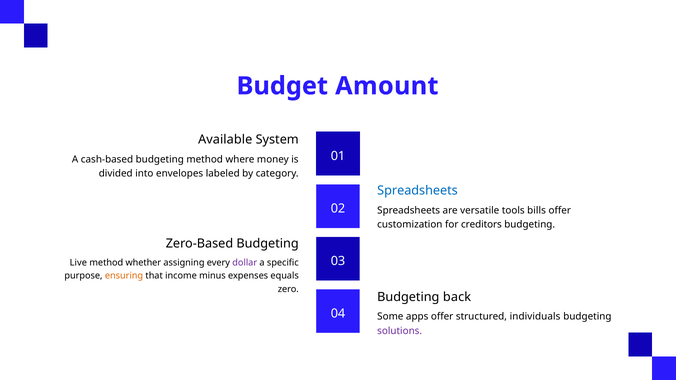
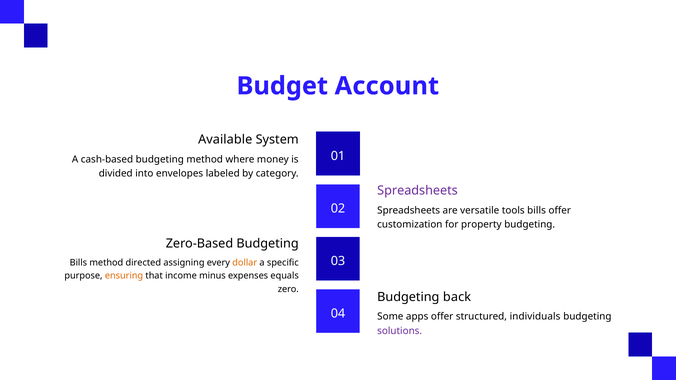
Amount: Amount -> Account (387, 86)
Spreadsheets colour: blue -> purple (418, 191)
creditors: creditors -> property (481, 225)
Live: Live -> Bills (78, 263)
whether: whether -> directed (143, 263)
dollar colour: purple -> orange (245, 263)
